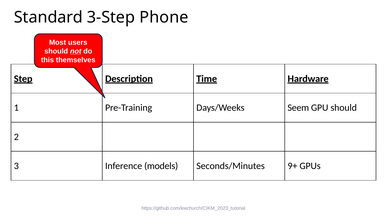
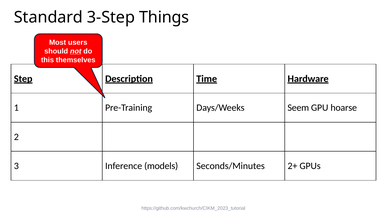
Phone: Phone -> Things (164, 17)
GPU should: should -> hoarse (344, 108)
9+: 9+ -> 2+ (292, 166)
